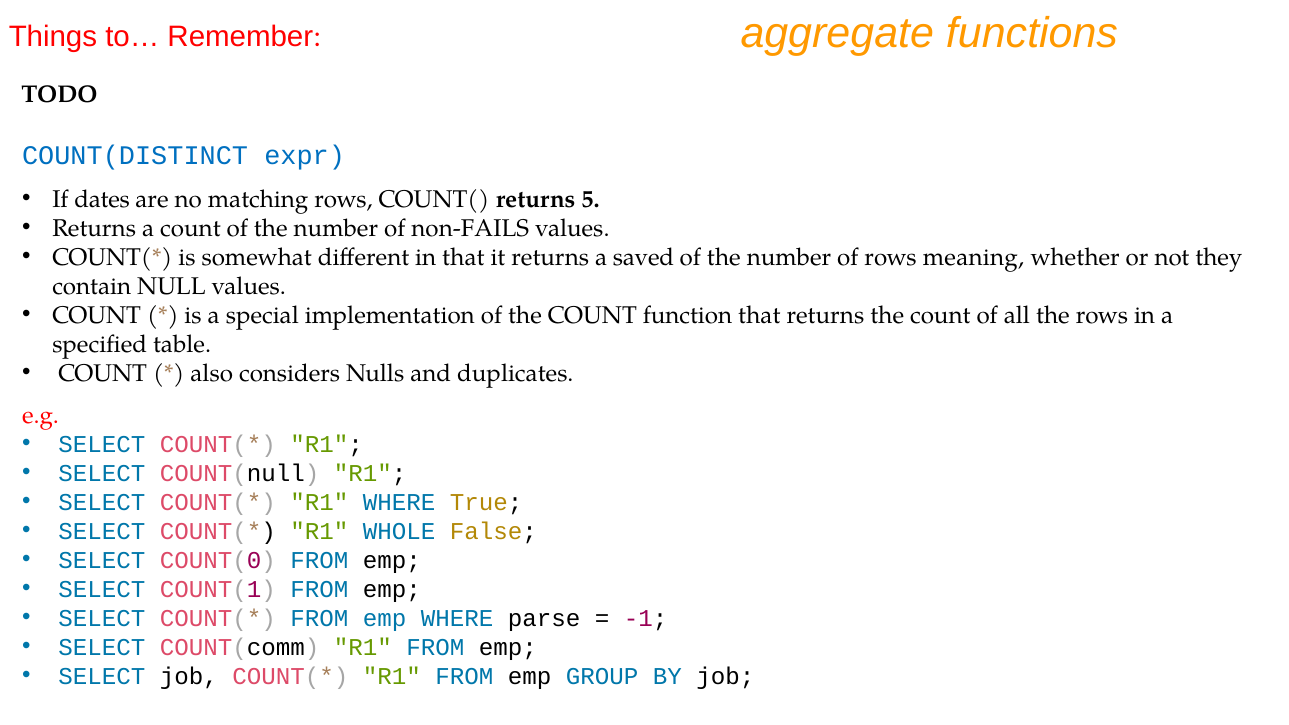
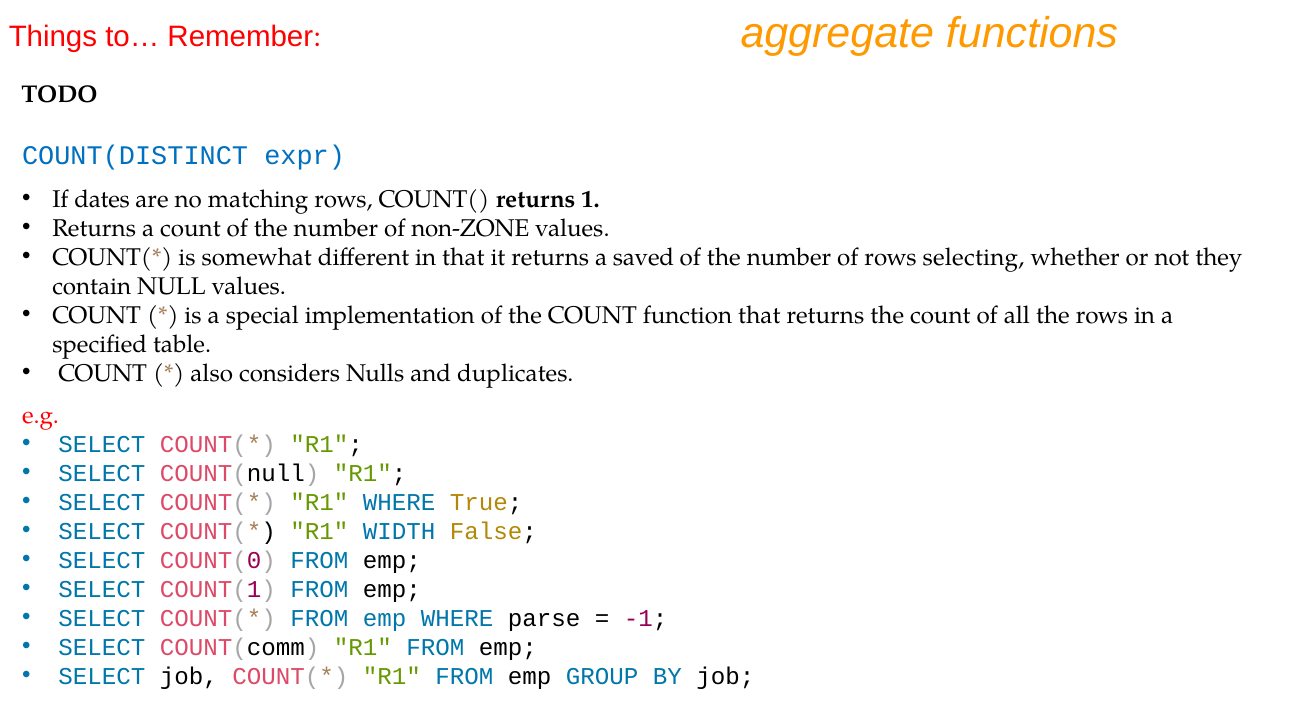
5: 5 -> 1 (591, 199)
non-FAILS: non-FAILS -> non-ZONE (470, 228)
meaning: meaning -> selecting (974, 257)
WHOLE: WHOLE -> WIDTH (399, 531)
